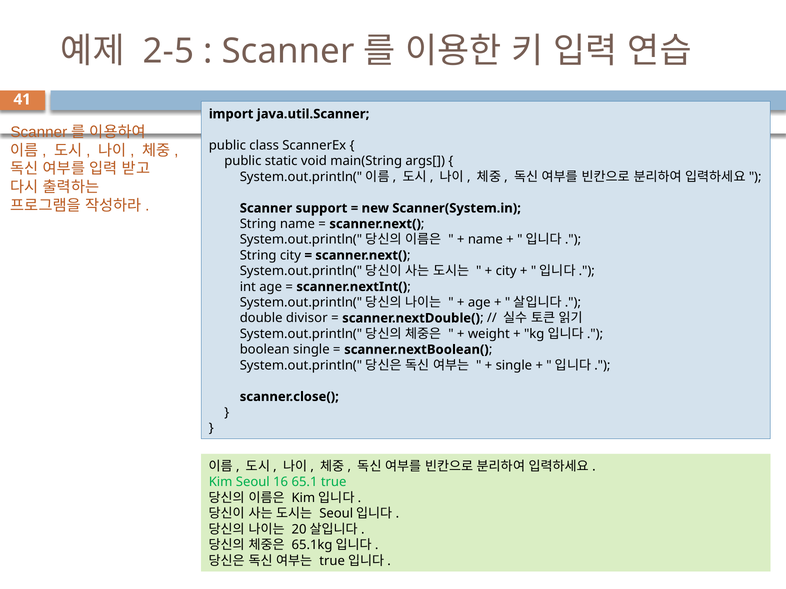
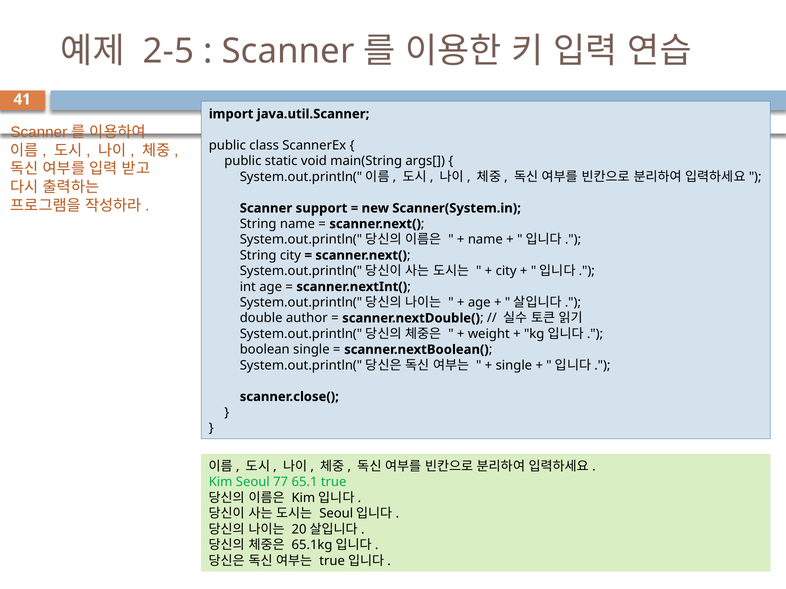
divisor: divisor -> author (307, 318)
16: 16 -> 77 (281, 483)
